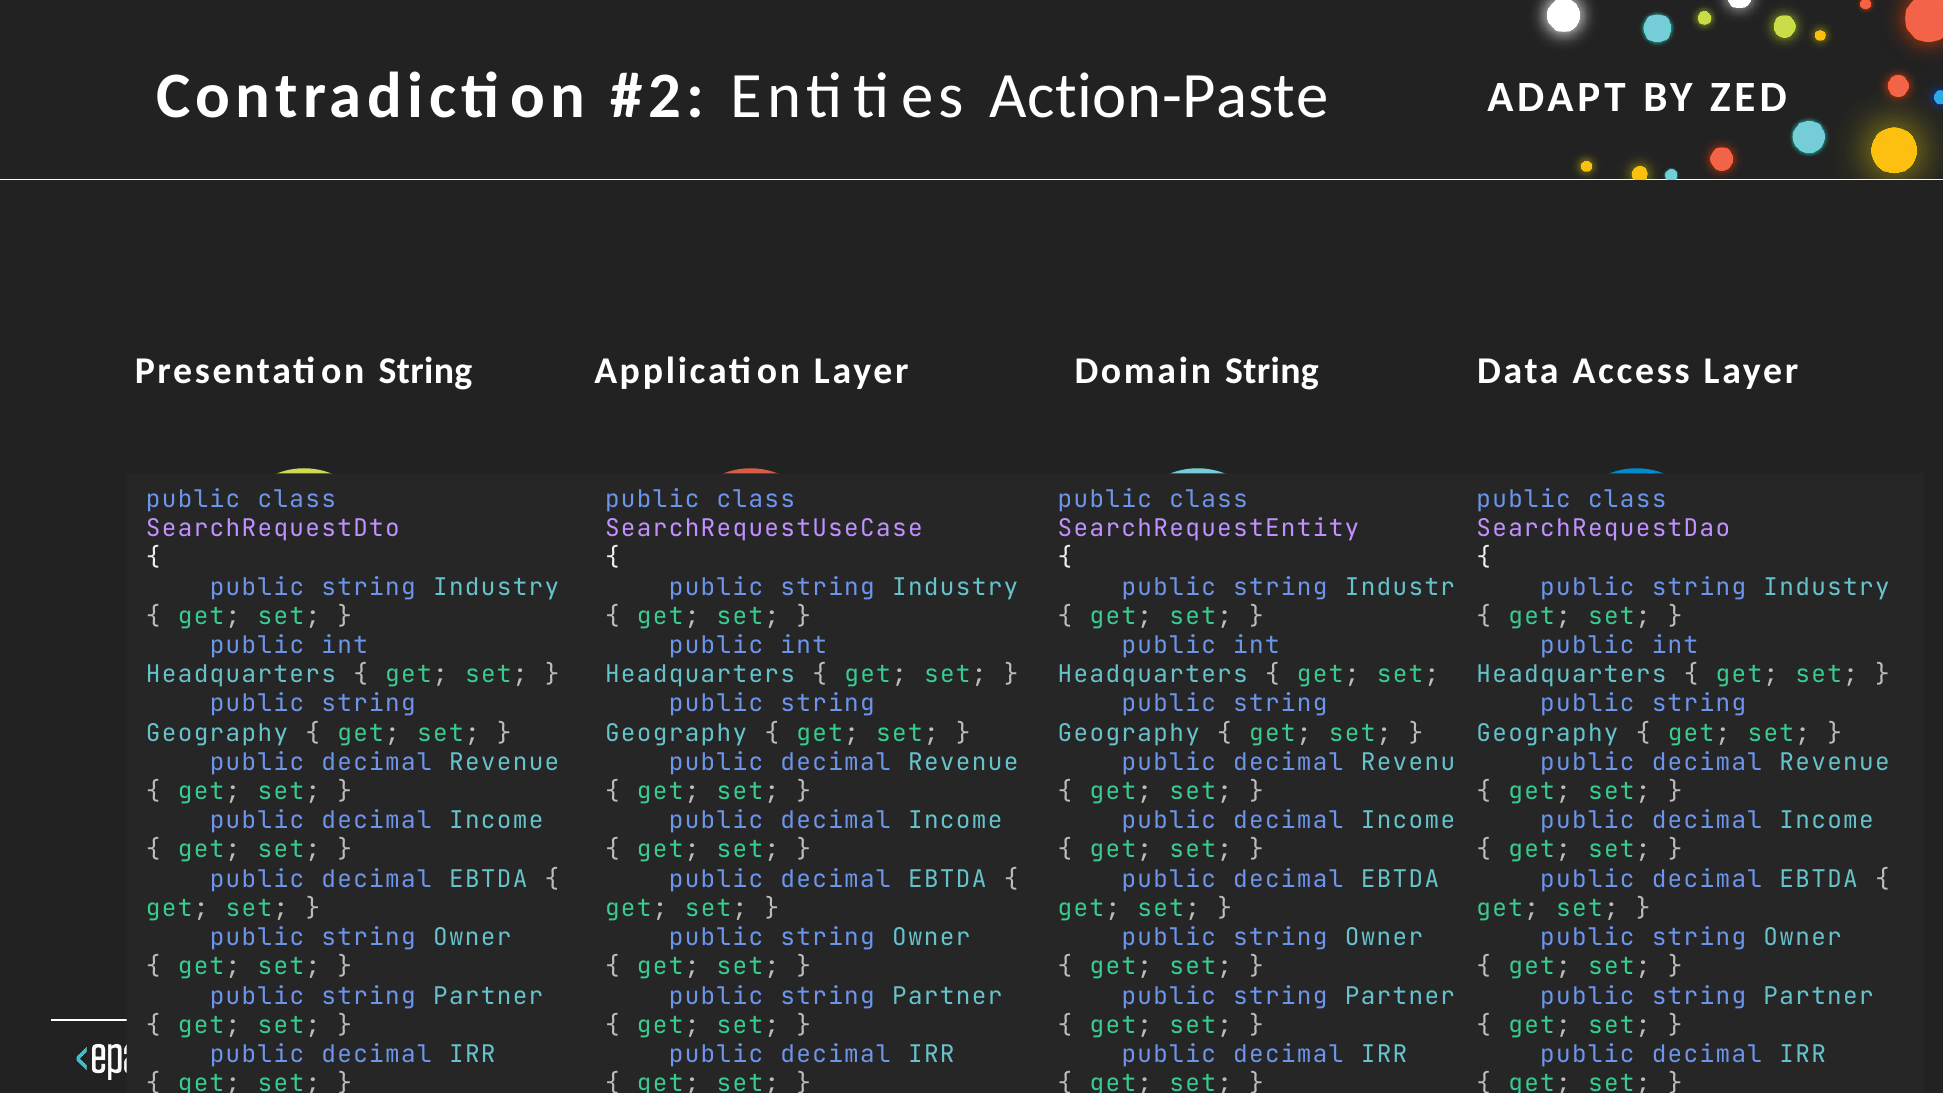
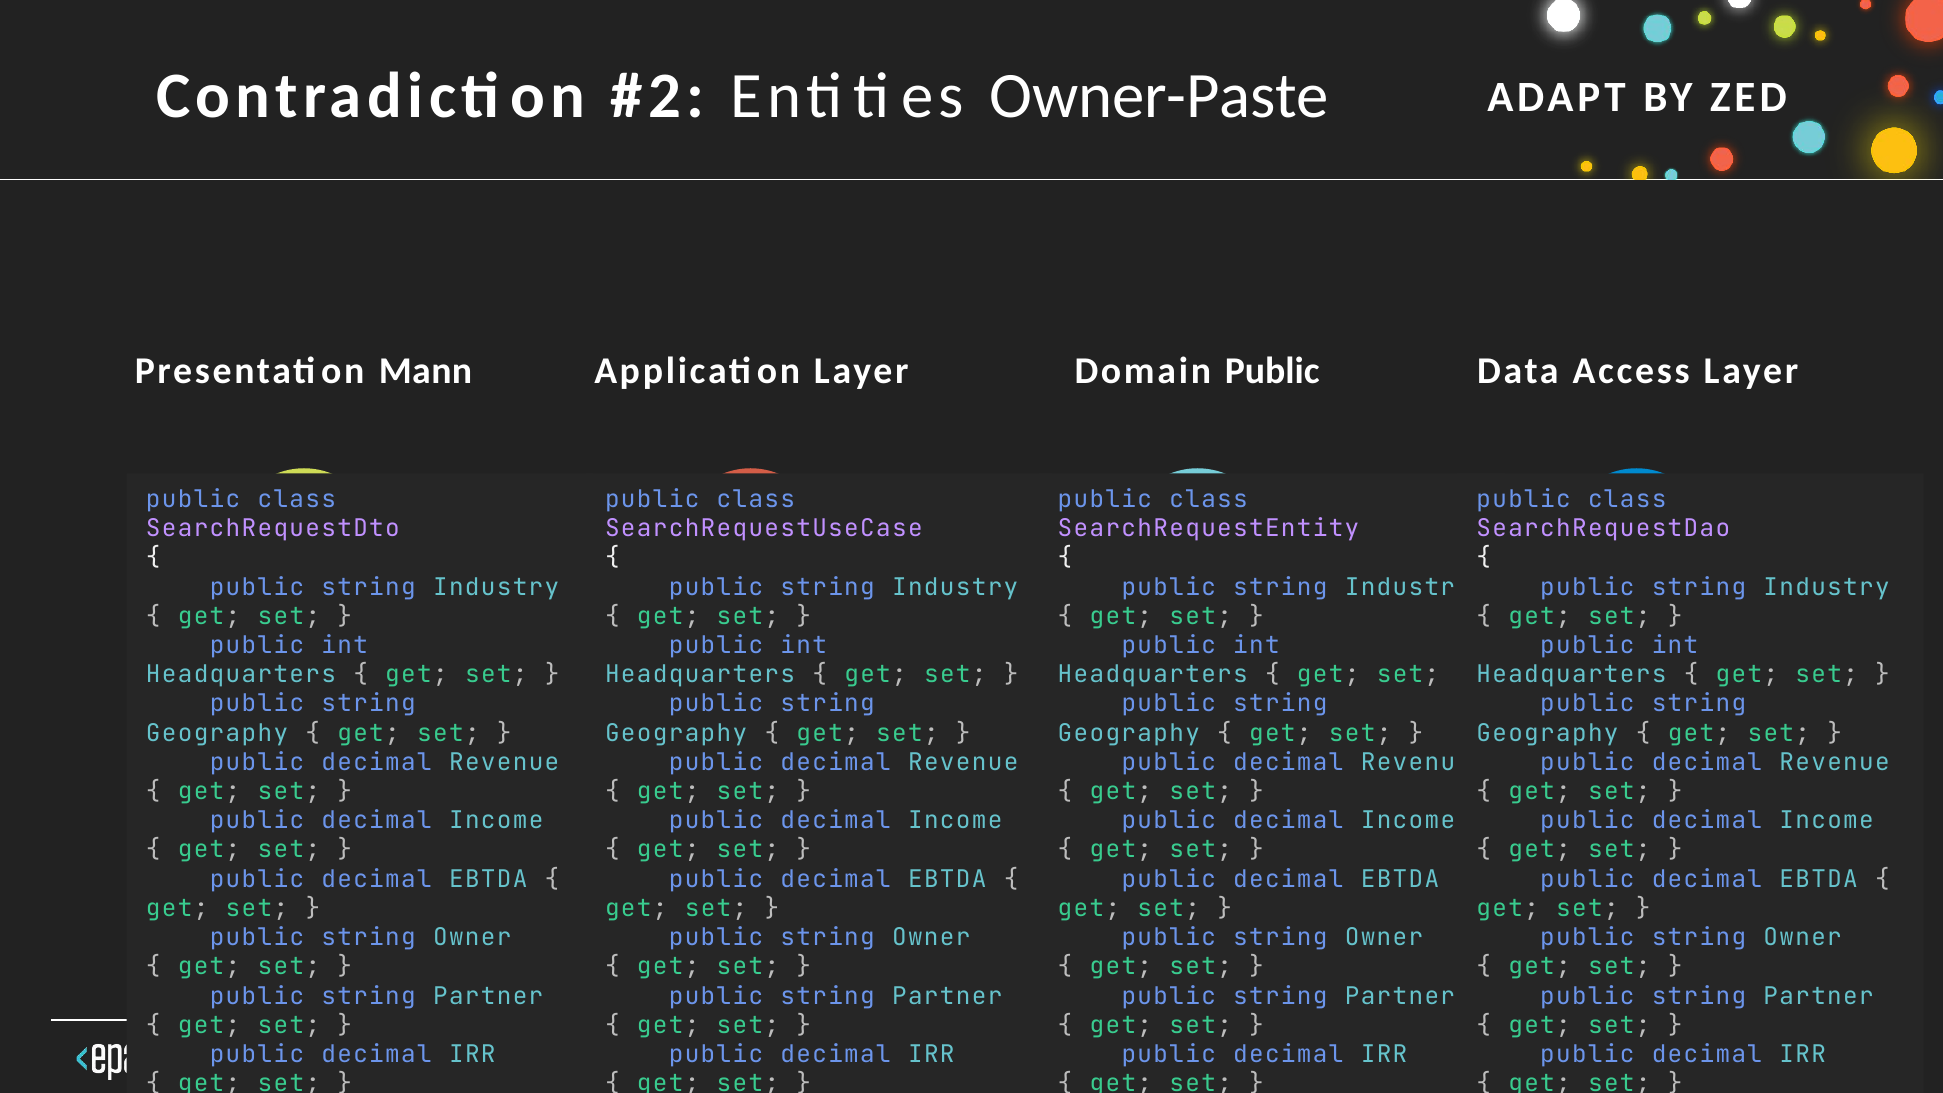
Action-Paste: Action-Paste -> Owner-Paste (1159, 96)
Presentation String: String -> Mann (425, 371)
Domain String: String -> Public (1272, 371)
